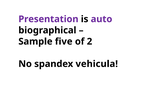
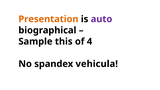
Presentation colour: purple -> orange (48, 19)
five: five -> this (64, 41)
2: 2 -> 4 (90, 41)
